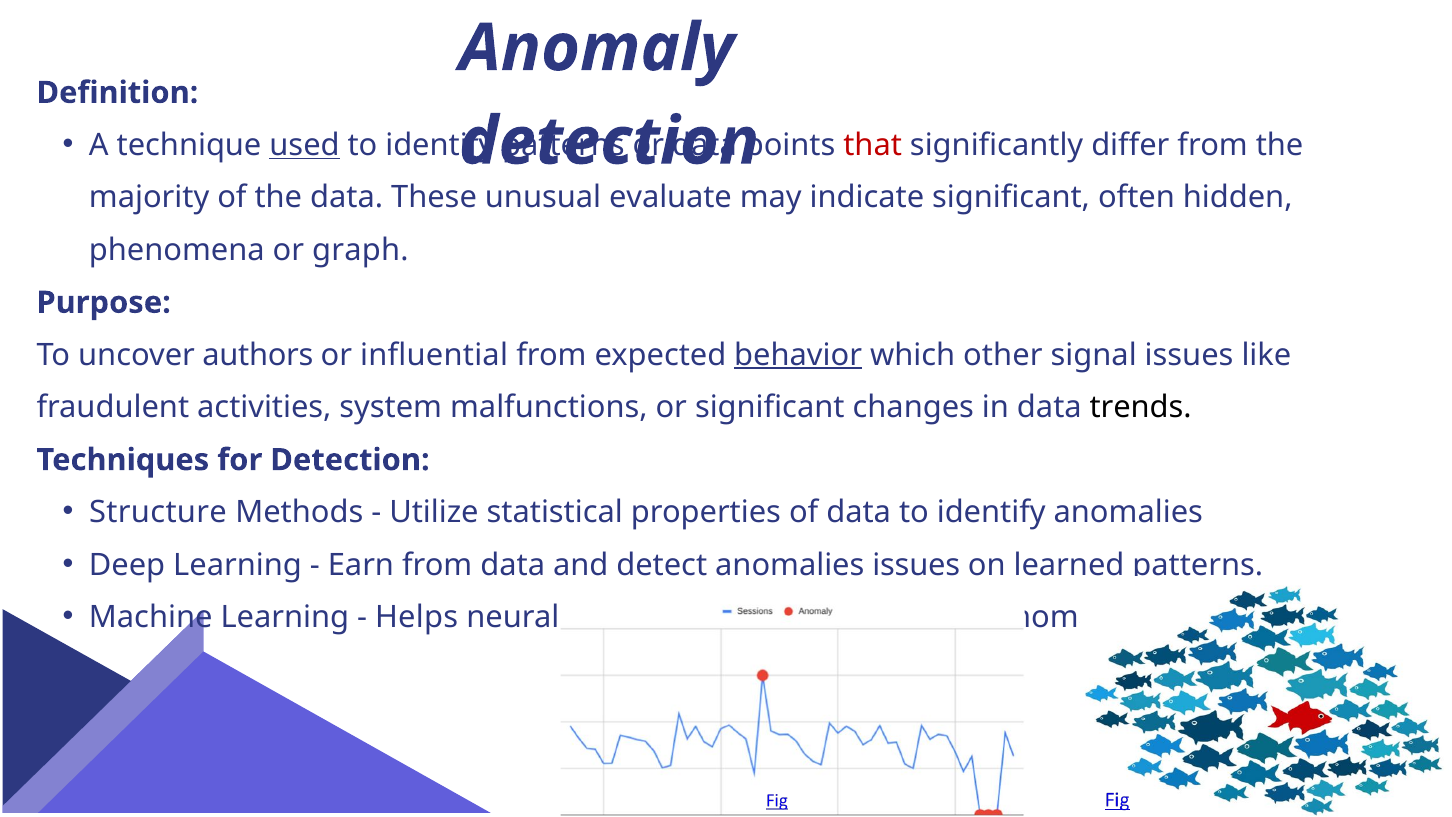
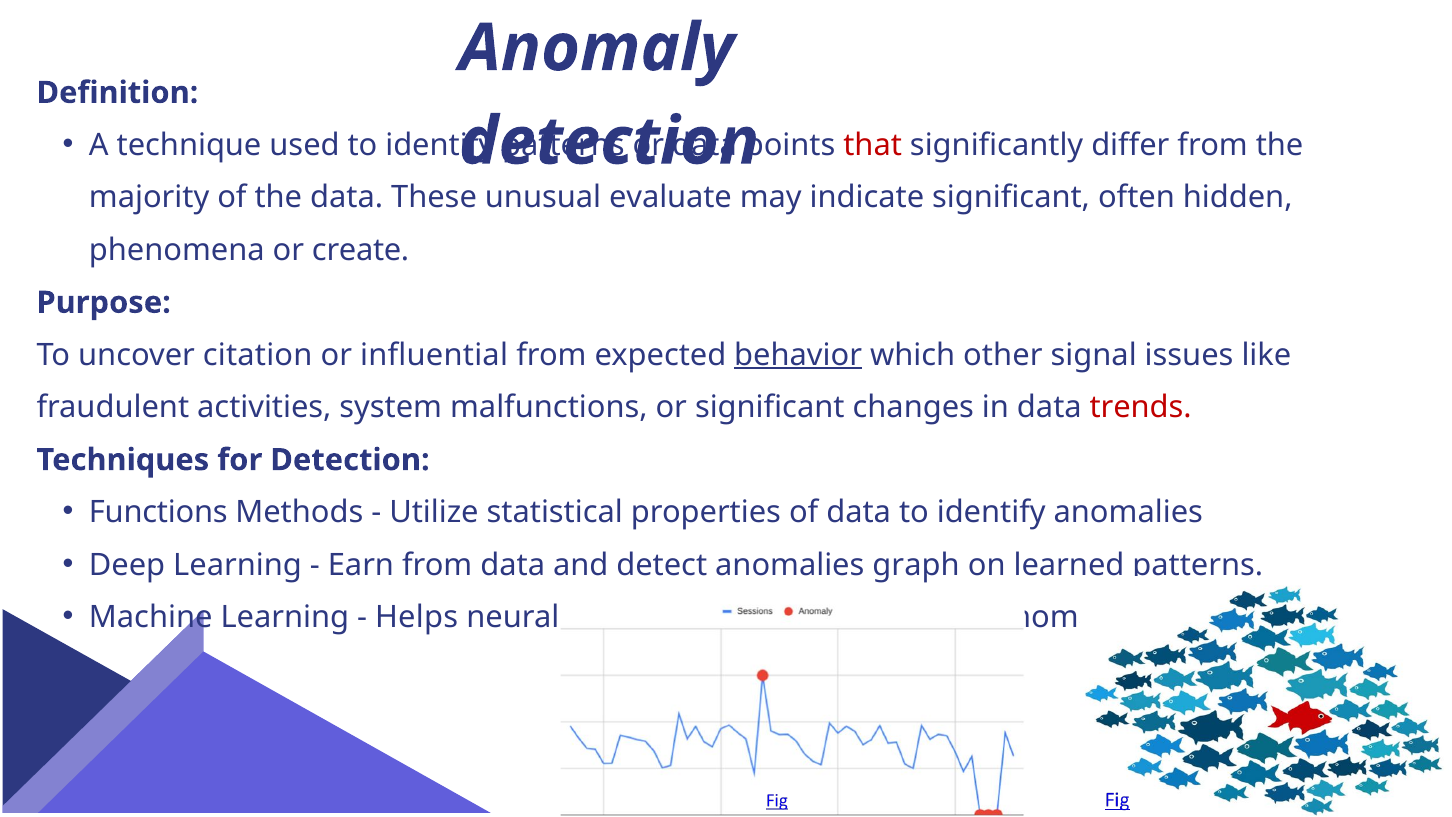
used underline: present -> none (305, 145)
graph: graph -> create (361, 250)
authors: authors -> citation (258, 355)
trends colour: black -> red (1141, 407)
Structure: Structure -> Functions (158, 512)
anomalies issues: issues -> graph (916, 565)
